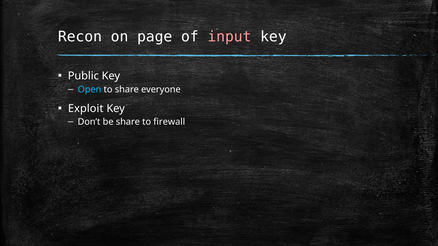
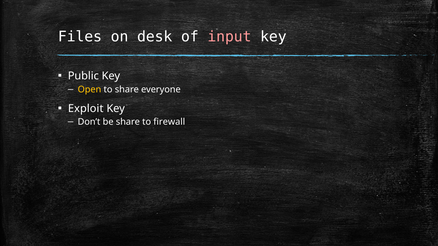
Recon: Recon -> Files (80, 37)
page: page -> desk (155, 37)
Open colour: light blue -> yellow (89, 90)
